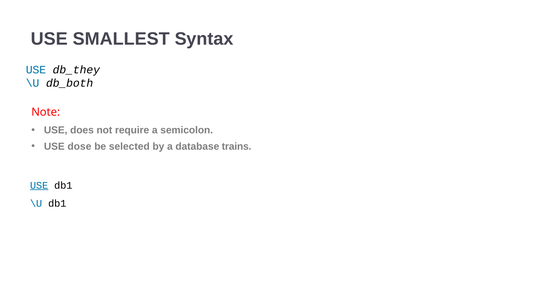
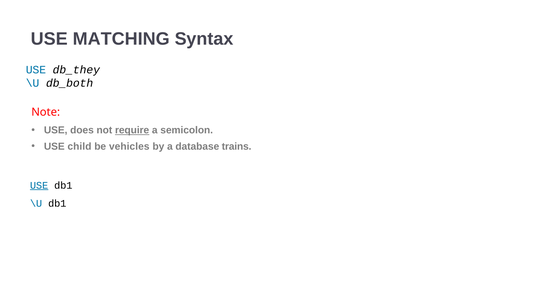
SMALLEST: SMALLEST -> MATCHING (121, 39)
require underline: none -> present (132, 130)
dose: dose -> child (79, 146)
selected: selected -> vehicles (129, 146)
